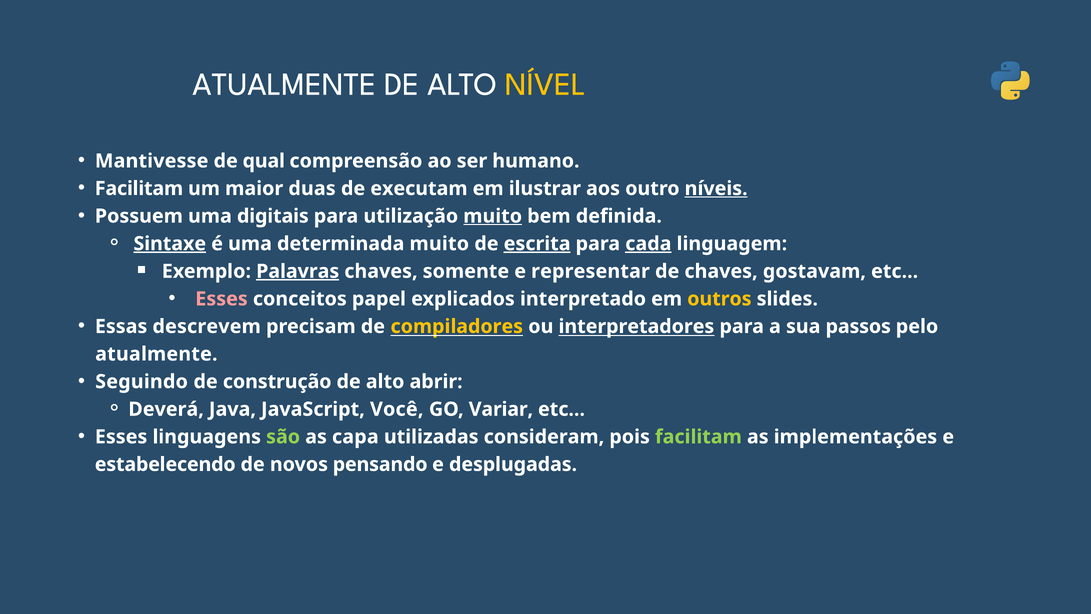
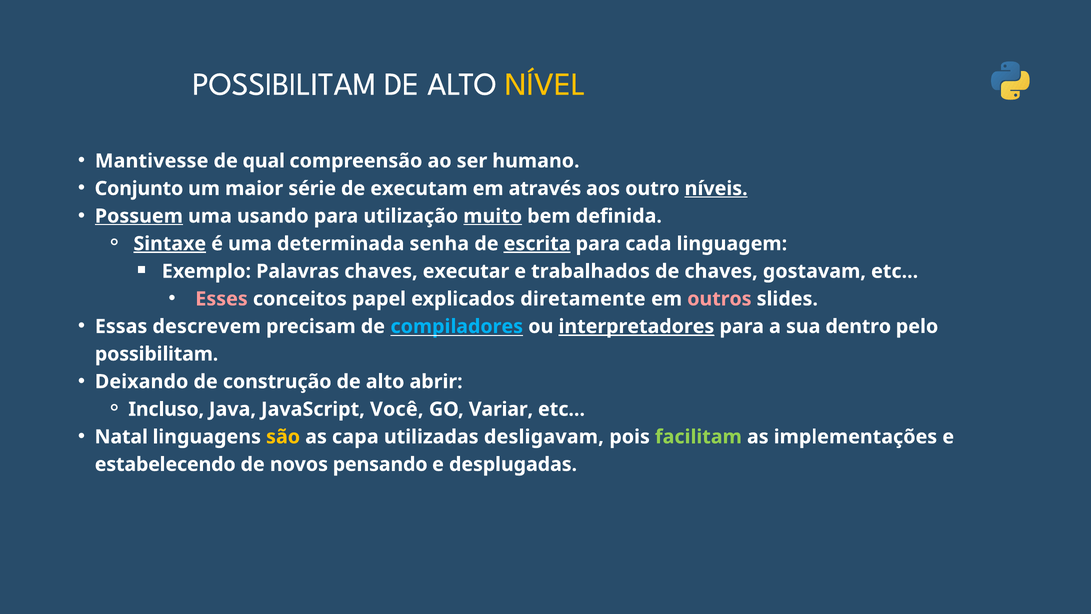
ATUALMENTE: ATUALMENTE -> POSSIBILITAM (284, 84)
Facilitam: Facilitam -> Conjunto (139, 188)
duas: duas -> série (312, 188)
ilustrar: ilustrar -> através (545, 188)
Possuem underline: none -> present (139, 216)
digitais: digitais -> usando (273, 216)
determinada muito: muito -> senha (439, 244)
cada underline: present -> none (648, 244)
Palavras underline: present -> none (298, 271)
somente: somente -> executar (466, 271)
representar: representar -> trabalhados (591, 271)
interpretado: interpretado -> diretamente (583, 299)
outros colour: yellow -> pink (719, 299)
compiladores colour: yellow -> light blue (457, 326)
interpretadores underline: none -> present (636, 326)
passos: passos -> dentro (858, 326)
atualmente: atualmente -> possibilitam (157, 354)
Seguindo: Seguindo -> Deixando (142, 381)
Deverá: Deverá -> Incluso (166, 409)
Esses: Esses -> Natal (121, 437)
são colour: light green -> yellow (283, 437)
consideram: consideram -> desligavam (544, 437)
